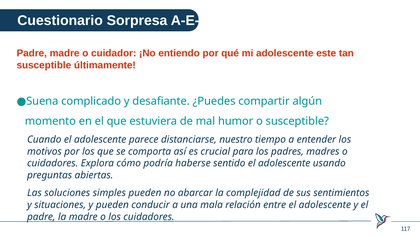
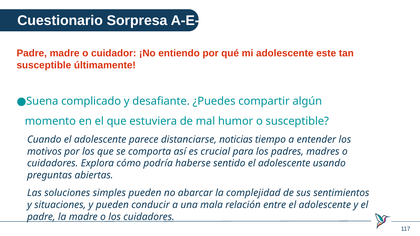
nuestro: nuestro -> noticias (236, 140)
